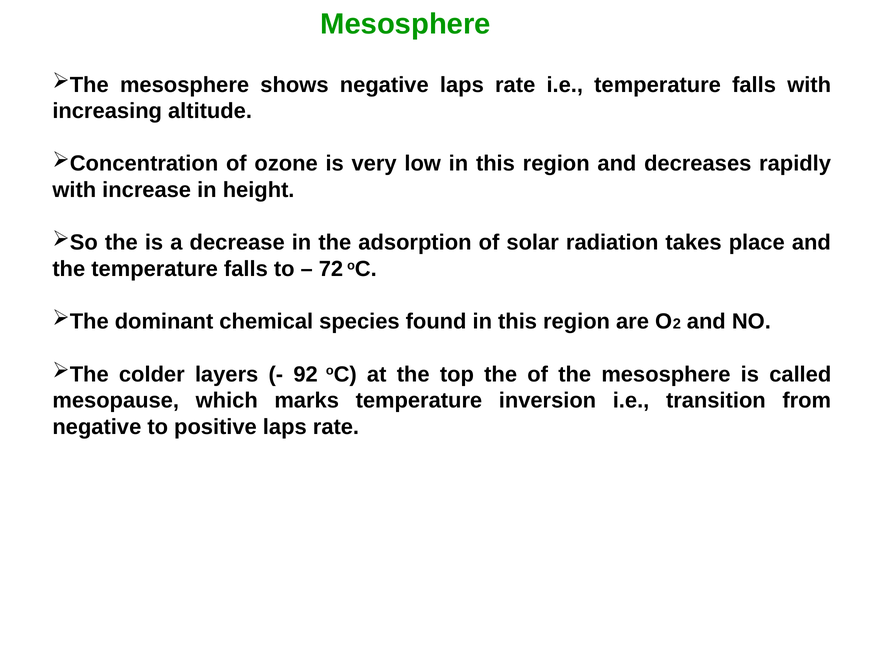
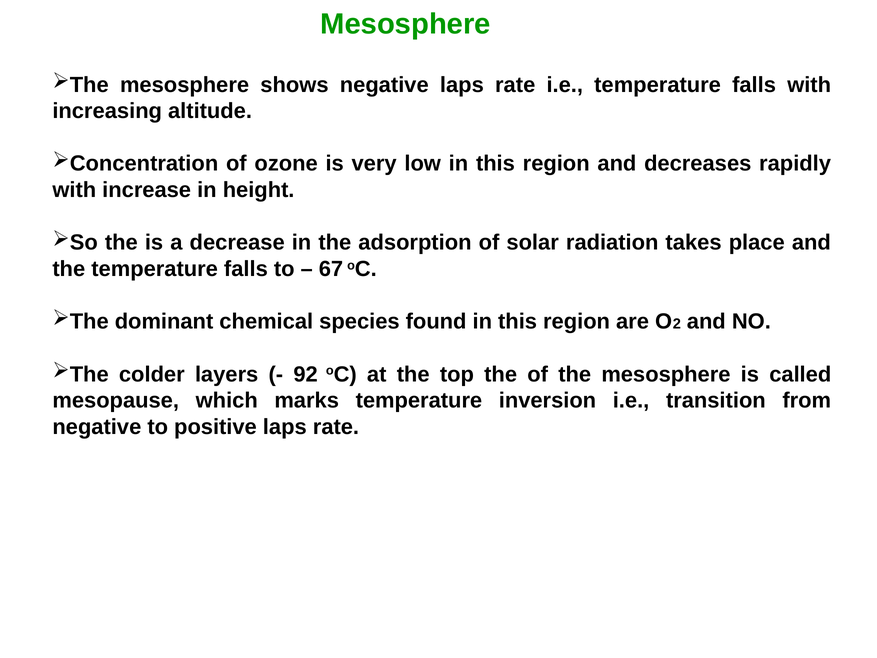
72: 72 -> 67 (331, 269)
